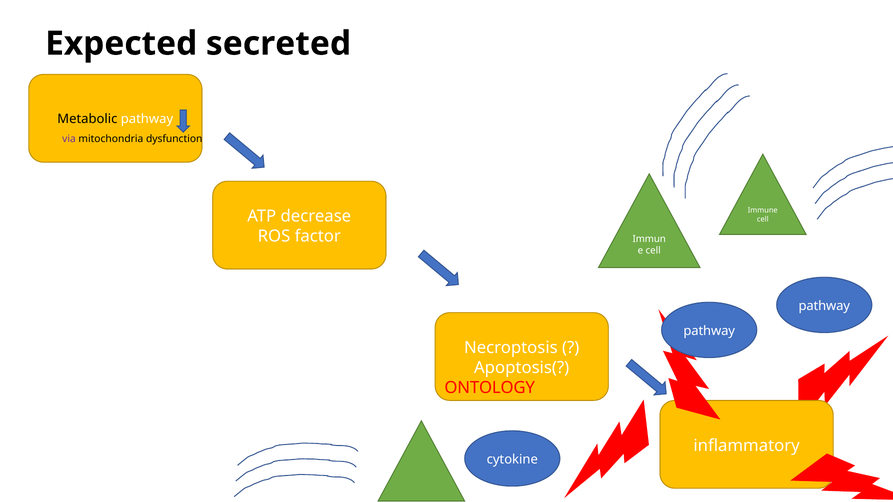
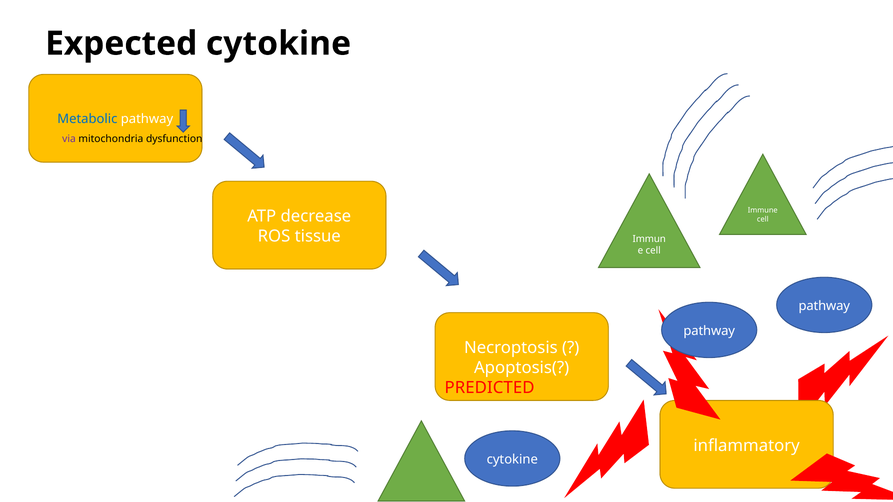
Expected secreted: secreted -> cytokine (278, 44)
Metabolic colour: black -> blue (87, 119)
factor: factor -> tissue (318, 236)
ONTOLOGY: ONTOLOGY -> PREDICTED (490, 388)
